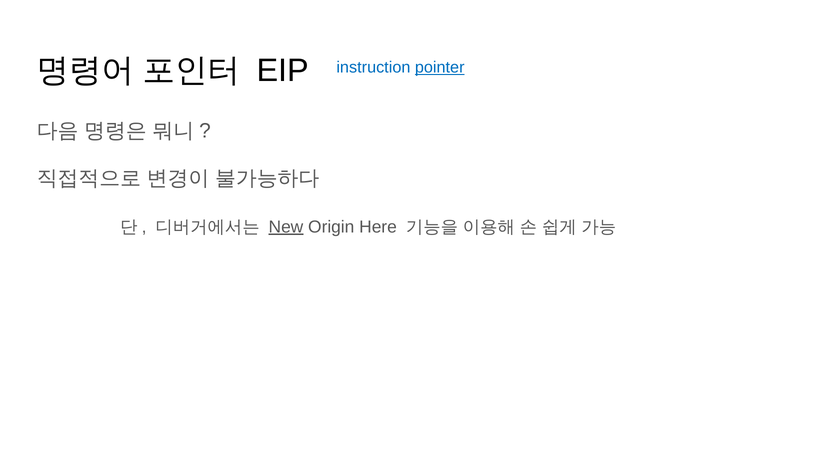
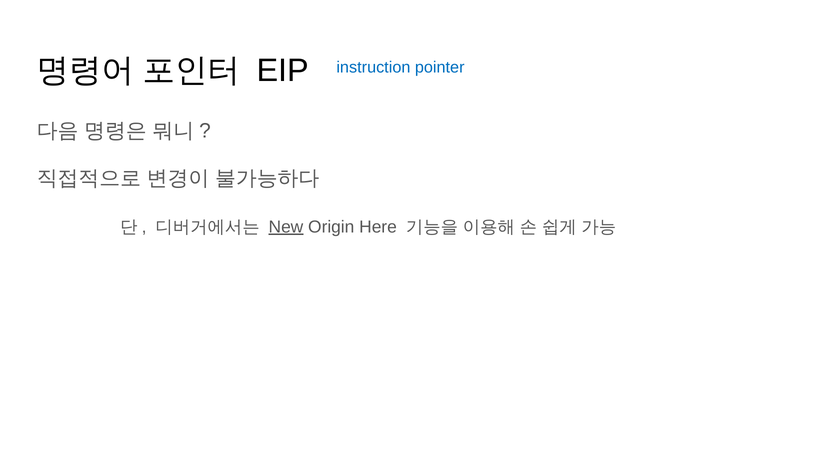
pointer underline: present -> none (440, 68)
